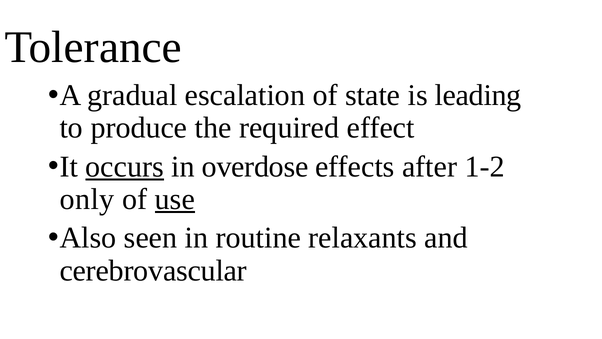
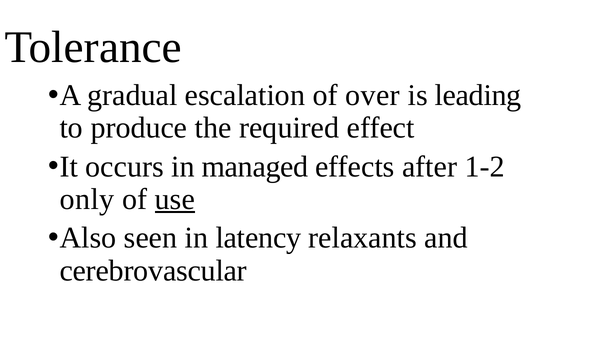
state: state -> over (373, 95)
occurs underline: present -> none (125, 166)
overdose: overdose -> managed (255, 166)
routine: routine -> latency (258, 238)
